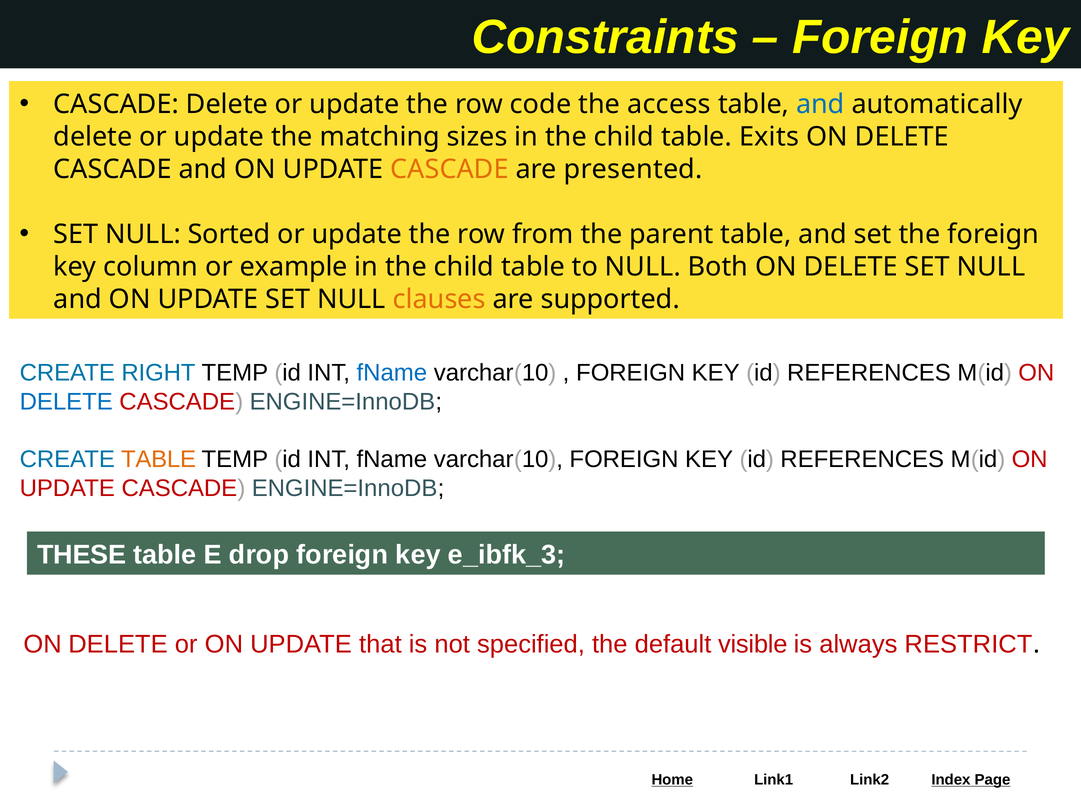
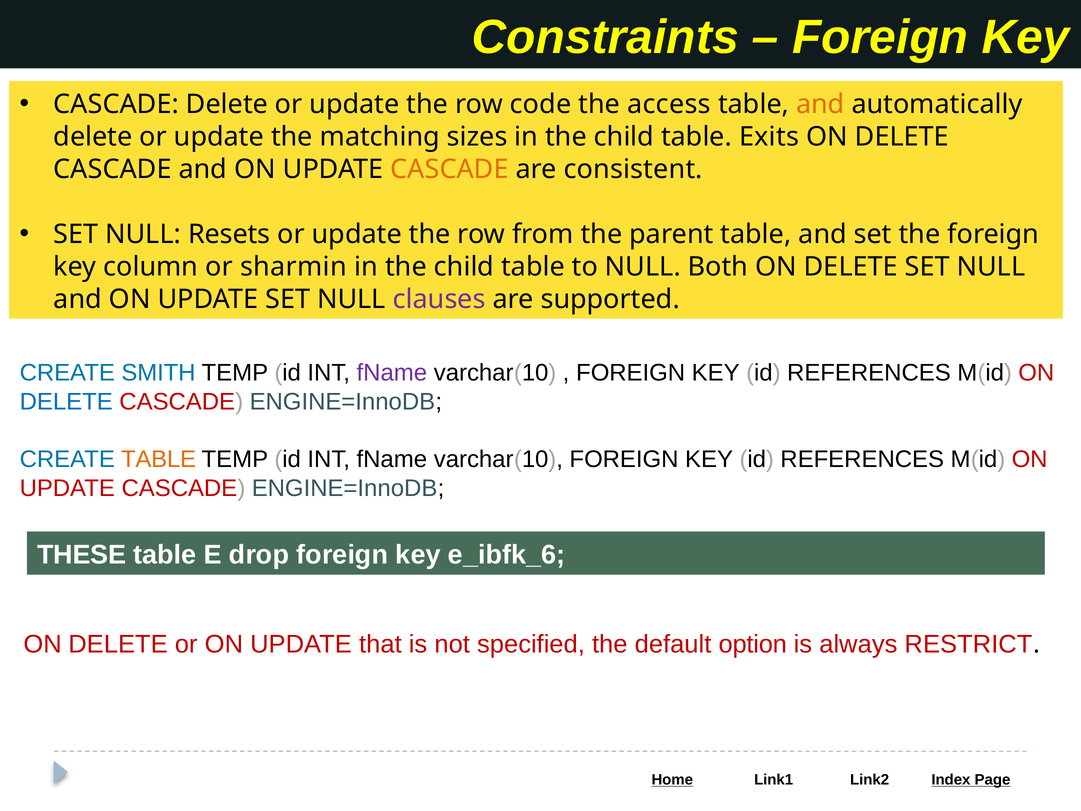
and colour: blue -> orange (820, 104)
presented: presented -> consistent (633, 169)
Sorted: Sorted -> Resets (229, 234)
example: example -> sharmin (294, 267)
clauses colour: orange -> purple (439, 299)
RIGHT: RIGHT -> SMITH (158, 373)
fName colour: blue -> purple (392, 373)
e_ibfk_3: e_ibfk_3 -> e_ibfk_6 (507, 555)
visible: visible -> option (753, 644)
